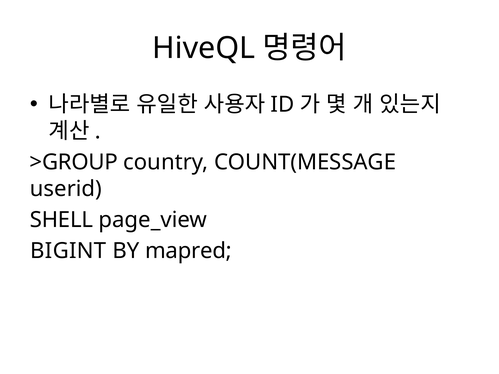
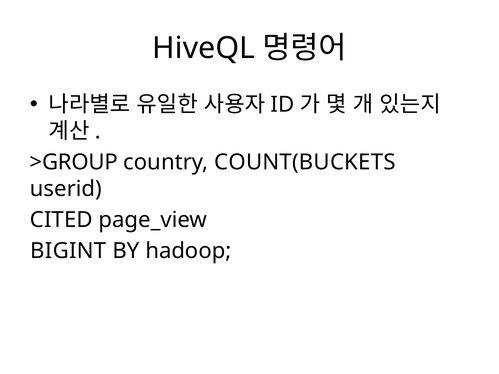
COUNT(MESSAGE: COUNT(MESSAGE -> COUNT(BUCKETS (305, 162)
SHELL: SHELL -> CITED (61, 220)
mapred: mapred -> hadoop (188, 251)
